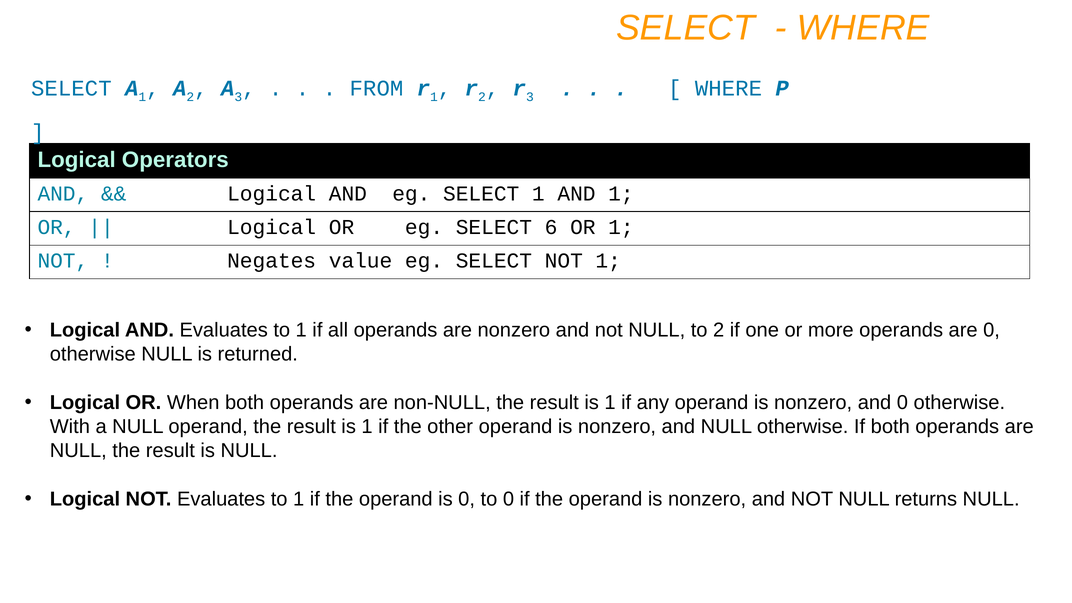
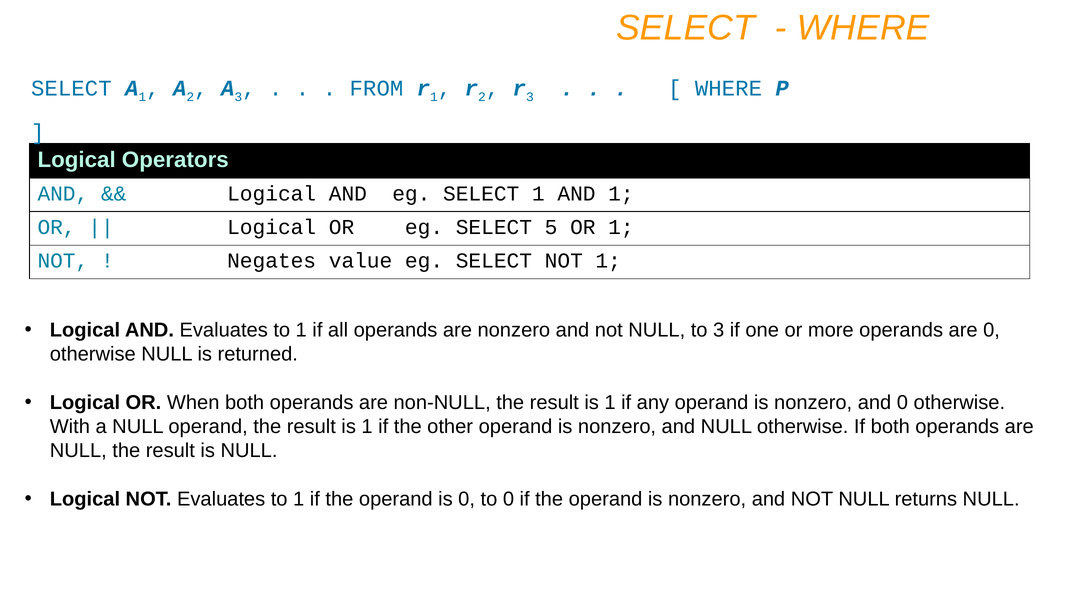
6: 6 -> 5 (551, 227)
to 2: 2 -> 3 (719, 330)
